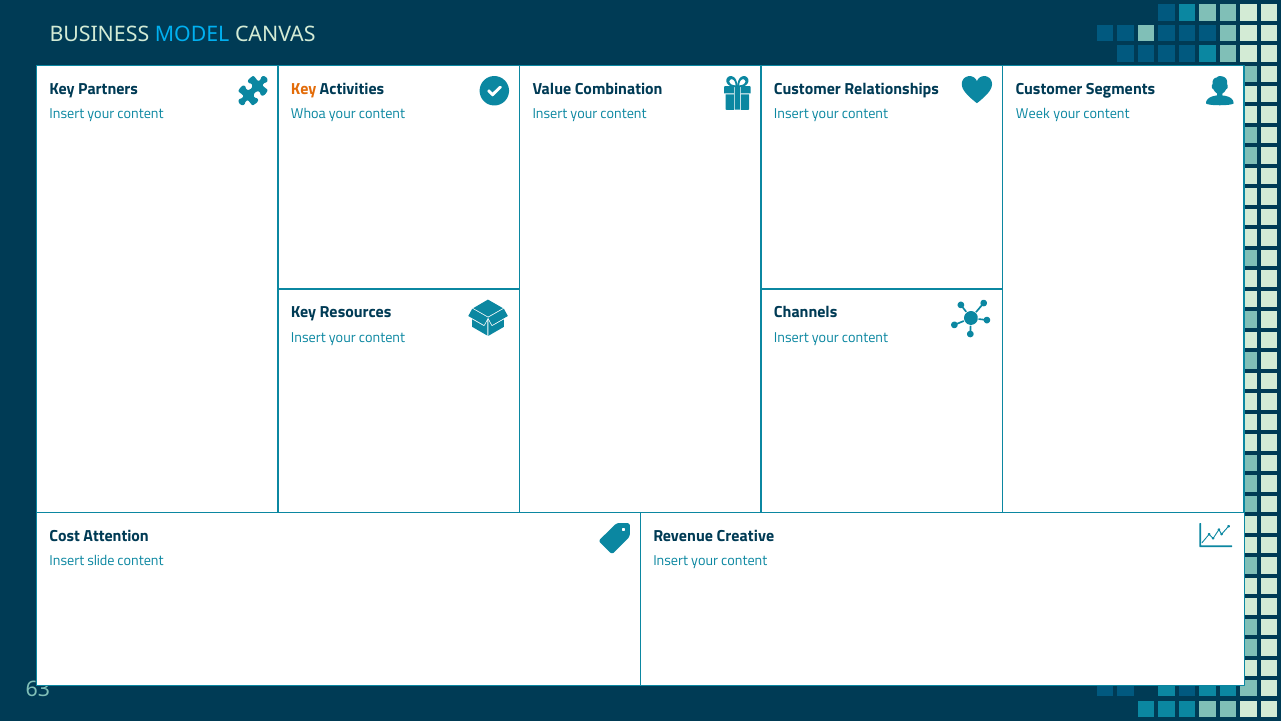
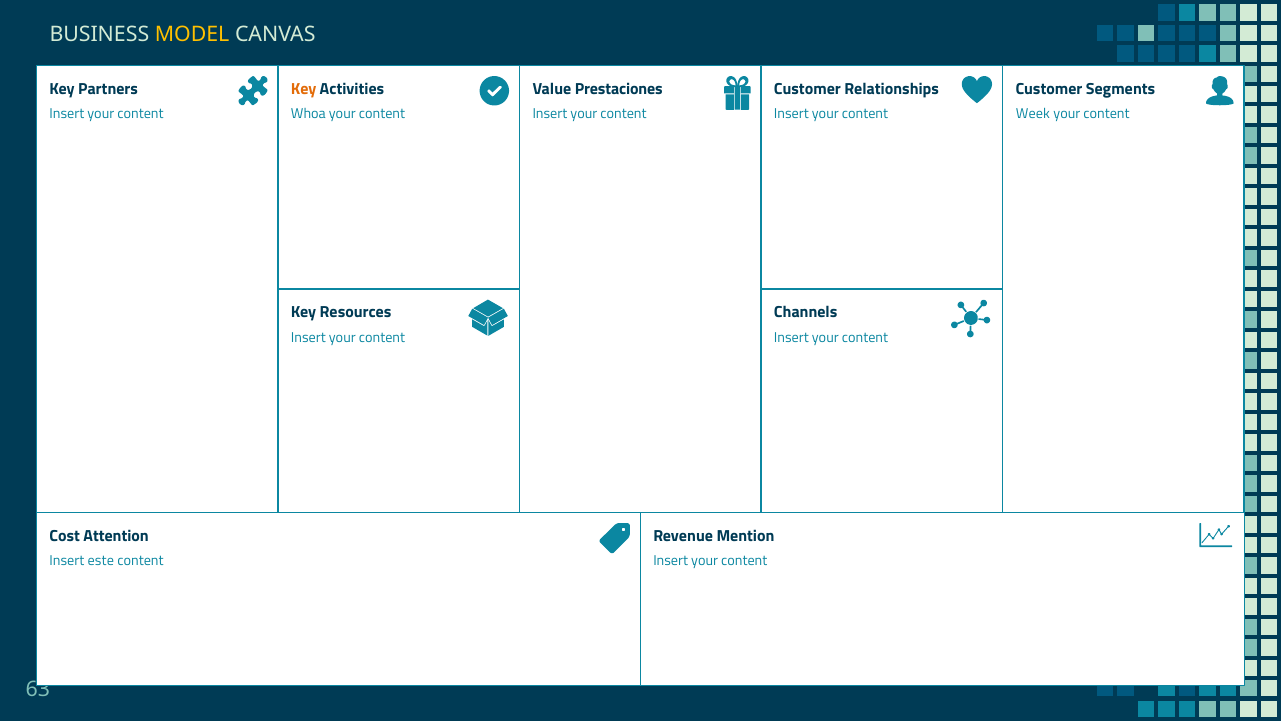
MODEL colour: light blue -> yellow (192, 34)
Combination: Combination -> Prestaciones (619, 89)
Creative: Creative -> Mention (745, 536)
slide: slide -> este (101, 561)
